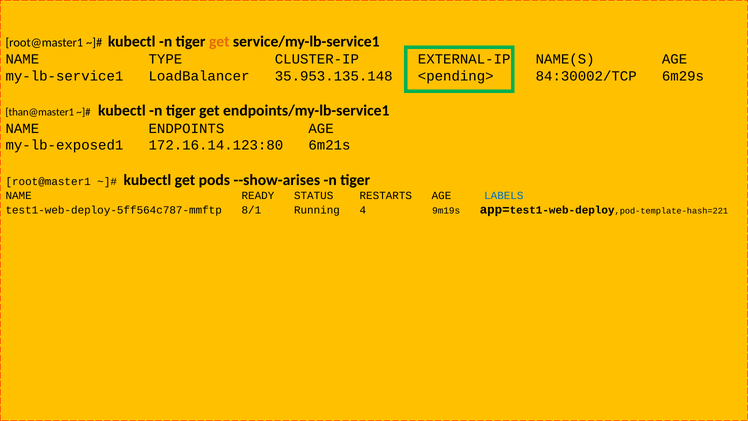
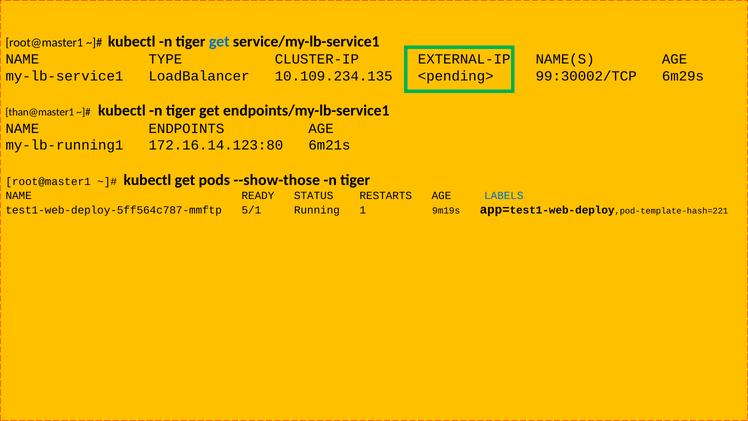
get colour: orange -> blue (219, 42)
35.953.135.148: 35.953.135.148 -> 10.109.234.135 (334, 76)
84:30002/TCP: 84:30002/TCP -> 99:30002/TCP (586, 76)
my-lb-exposed1: my-lb-exposed1 -> my-lb-running1 (64, 145)
--show-arises: --show-arises -> --show-those (277, 180)
8/1: 8/1 -> 5/1 (251, 210)
4: 4 -> 1 (363, 210)
